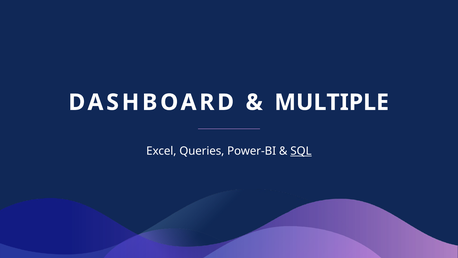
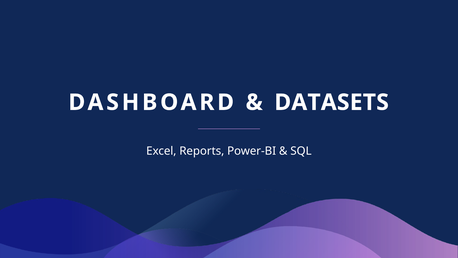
MULTIPLE: MULTIPLE -> DATASETS (332, 102)
Queries: Queries -> Reports (202, 151)
SQL underline: present -> none (301, 151)
